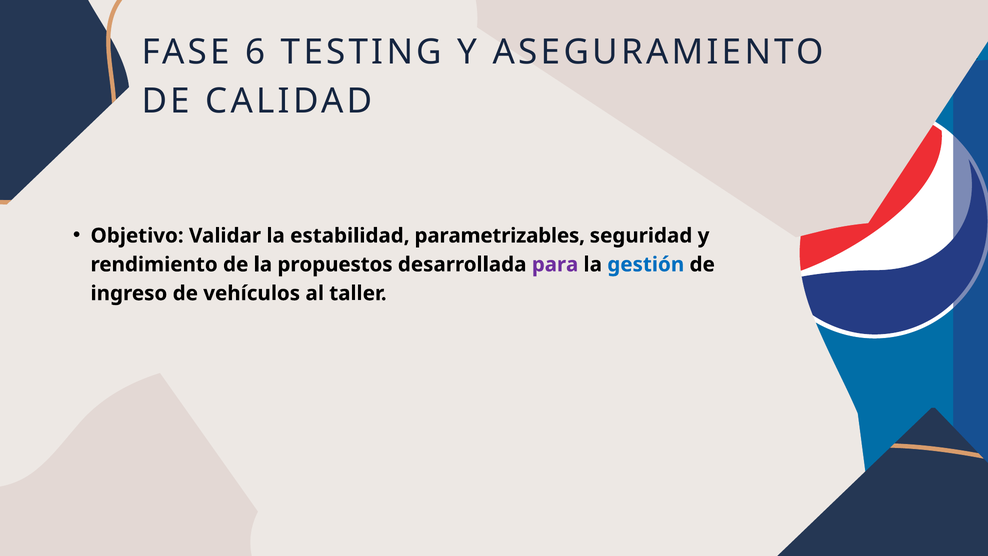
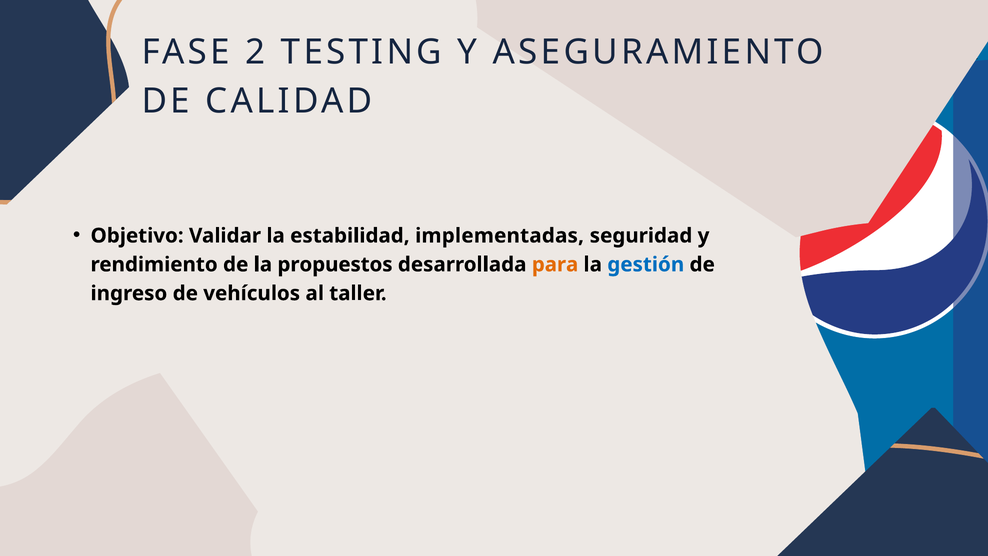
6: 6 -> 2 (255, 52)
parametrizables: parametrizables -> implementadas (500, 236)
para colour: purple -> orange (555, 264)
